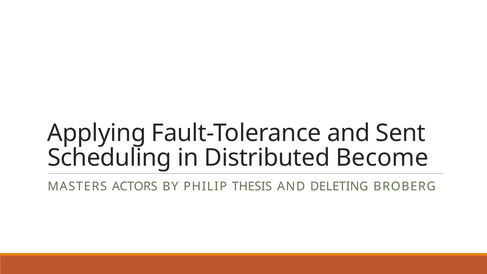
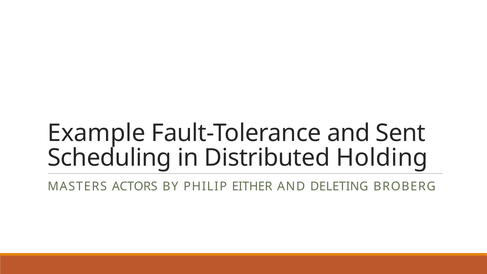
Applying: Applying -> Example (96, 133)
Become: Become -> Holding (382, 158)
THESIS: THESIS -> EITHER (252, 186)
